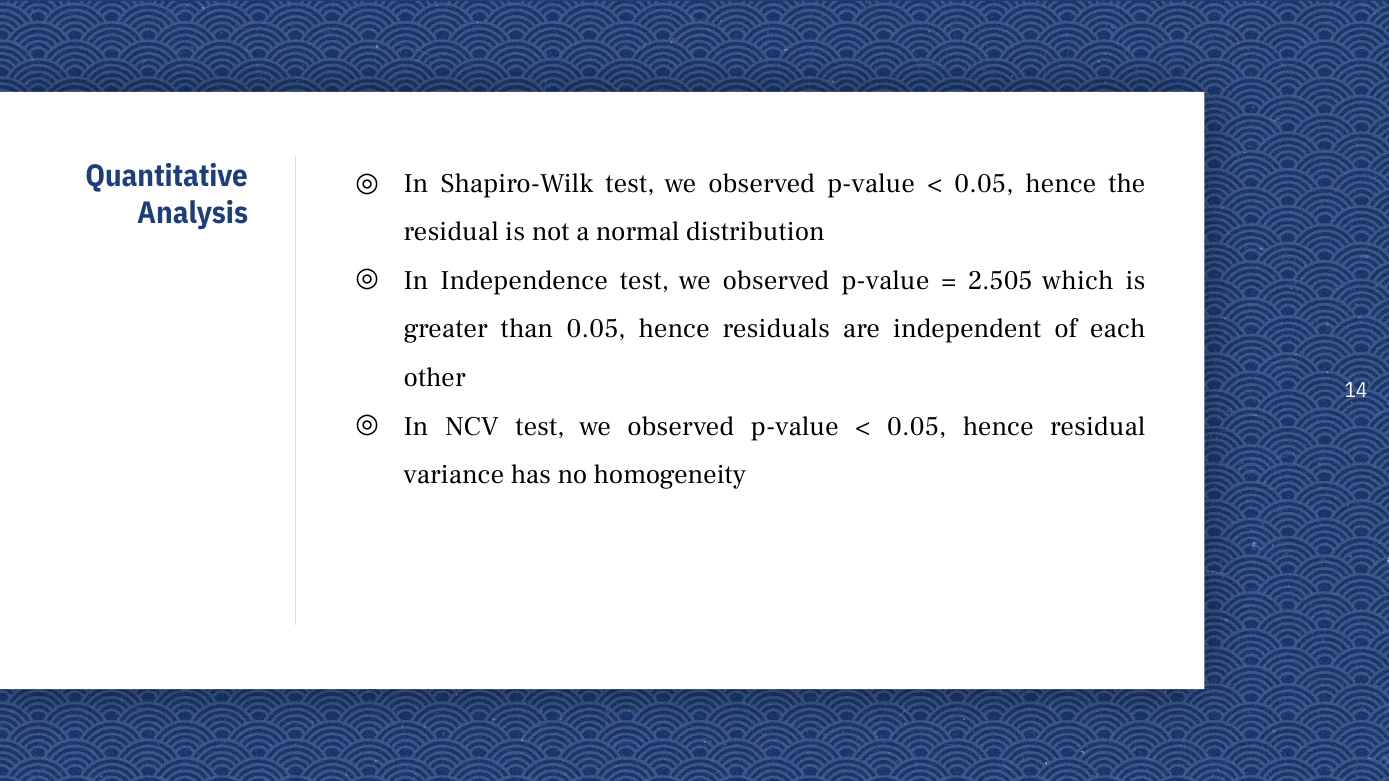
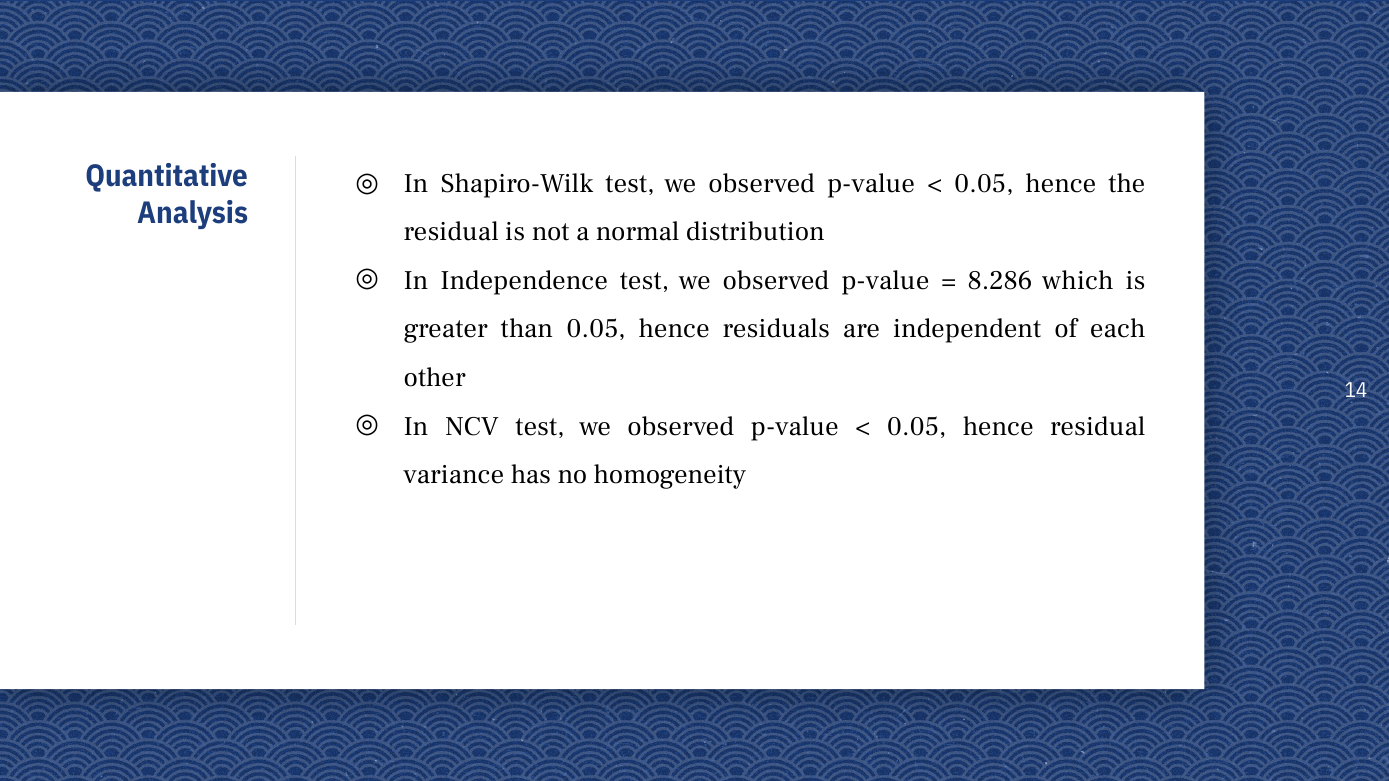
2.505: 2.505 -> 8.286 (1000, 280)
